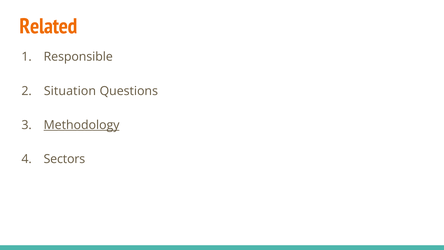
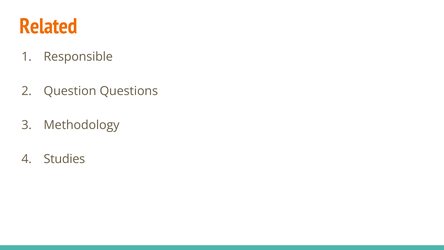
Situation: Situation -> Question (70, 91)
Methodology underline: present -> none (82, 125)
Sectors: Sectors -> Studies (64, 159)
